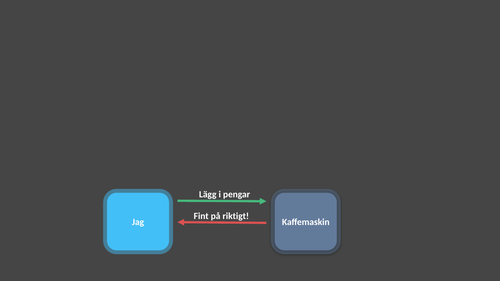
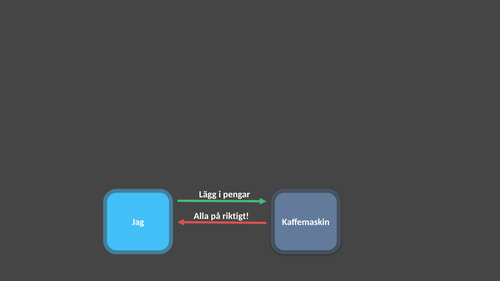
Fint: Fint -> Alla (201, 216)
